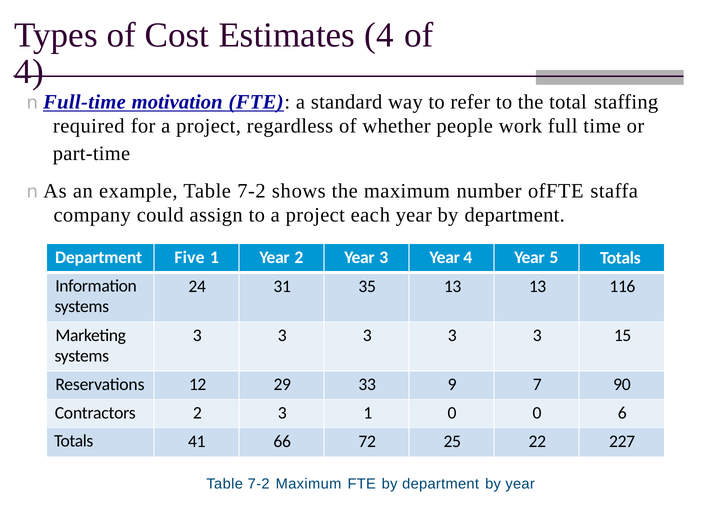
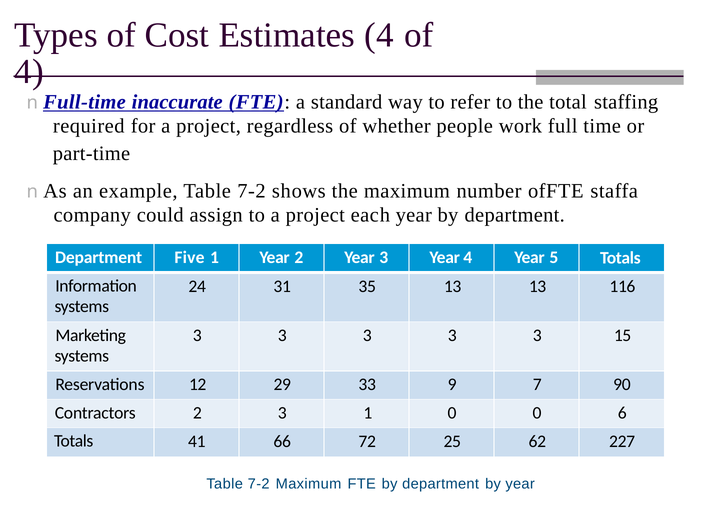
motivation: motivation -> inaccurate (177, 102)
22: 22 -> 62 (537, 442)
